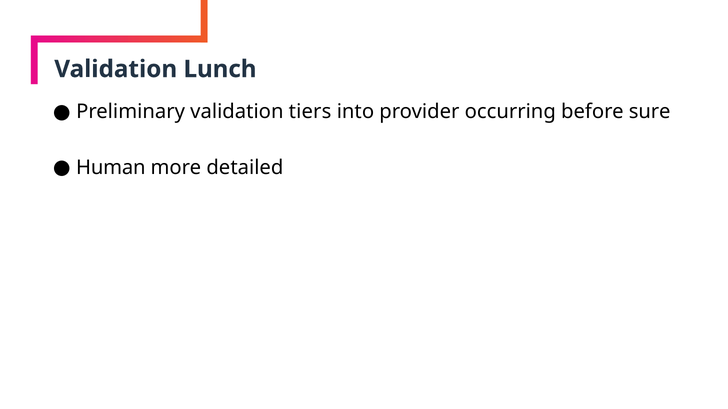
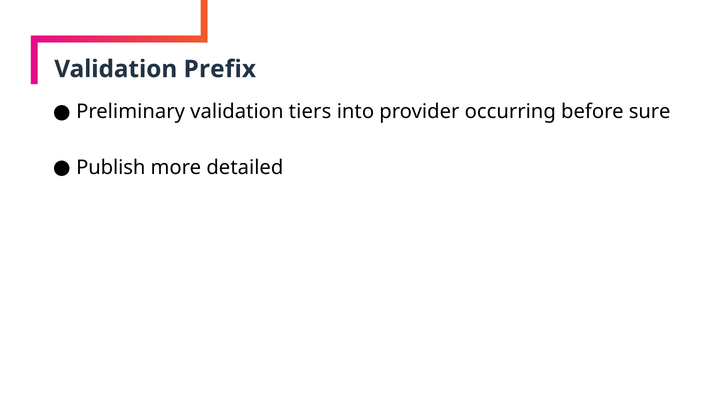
Lunch: Lunch -> Prefix (220, 69)
Human: Human -> Publish (111, 168)
